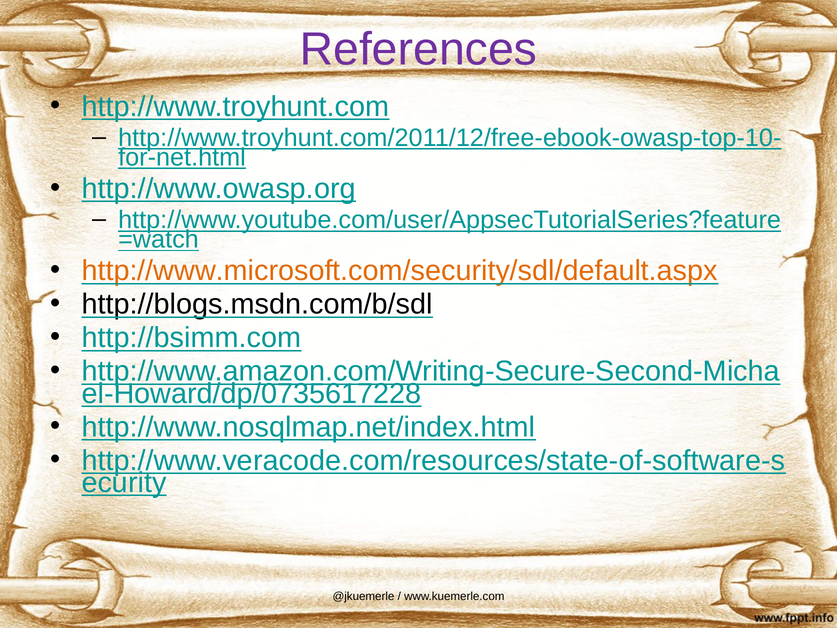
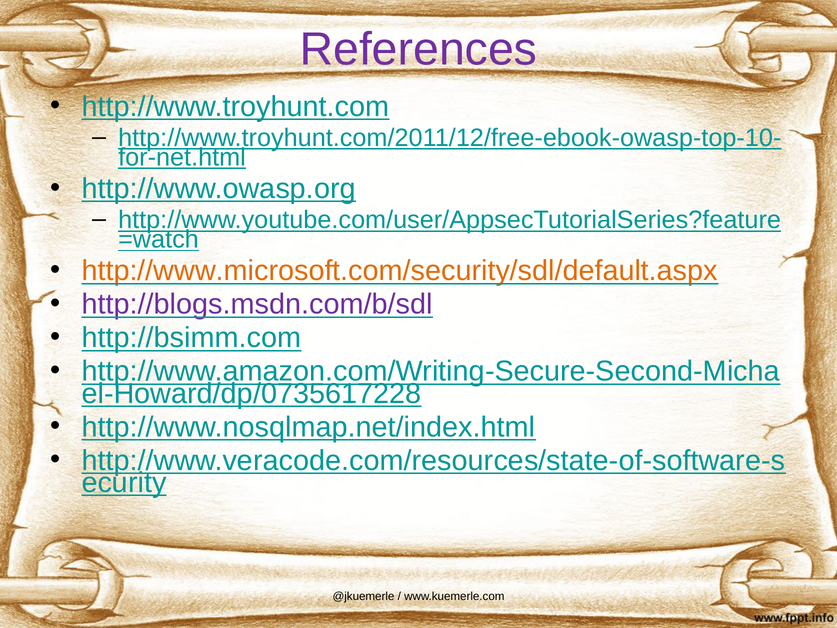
http://blogs.msdn.com/b/sdl colour: black -> purple (257, 304)
